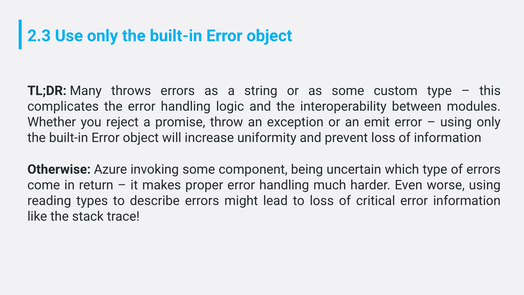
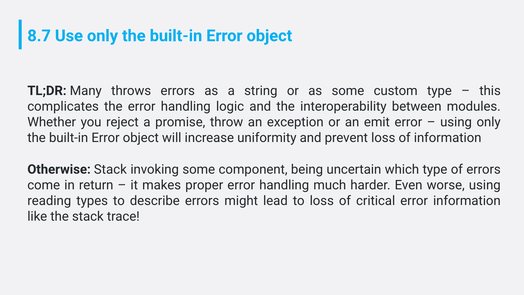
2.3: 2.3 -> 8.7 (39, 36)
Otherwise Azure: Azure -> Stack (110, 169)
